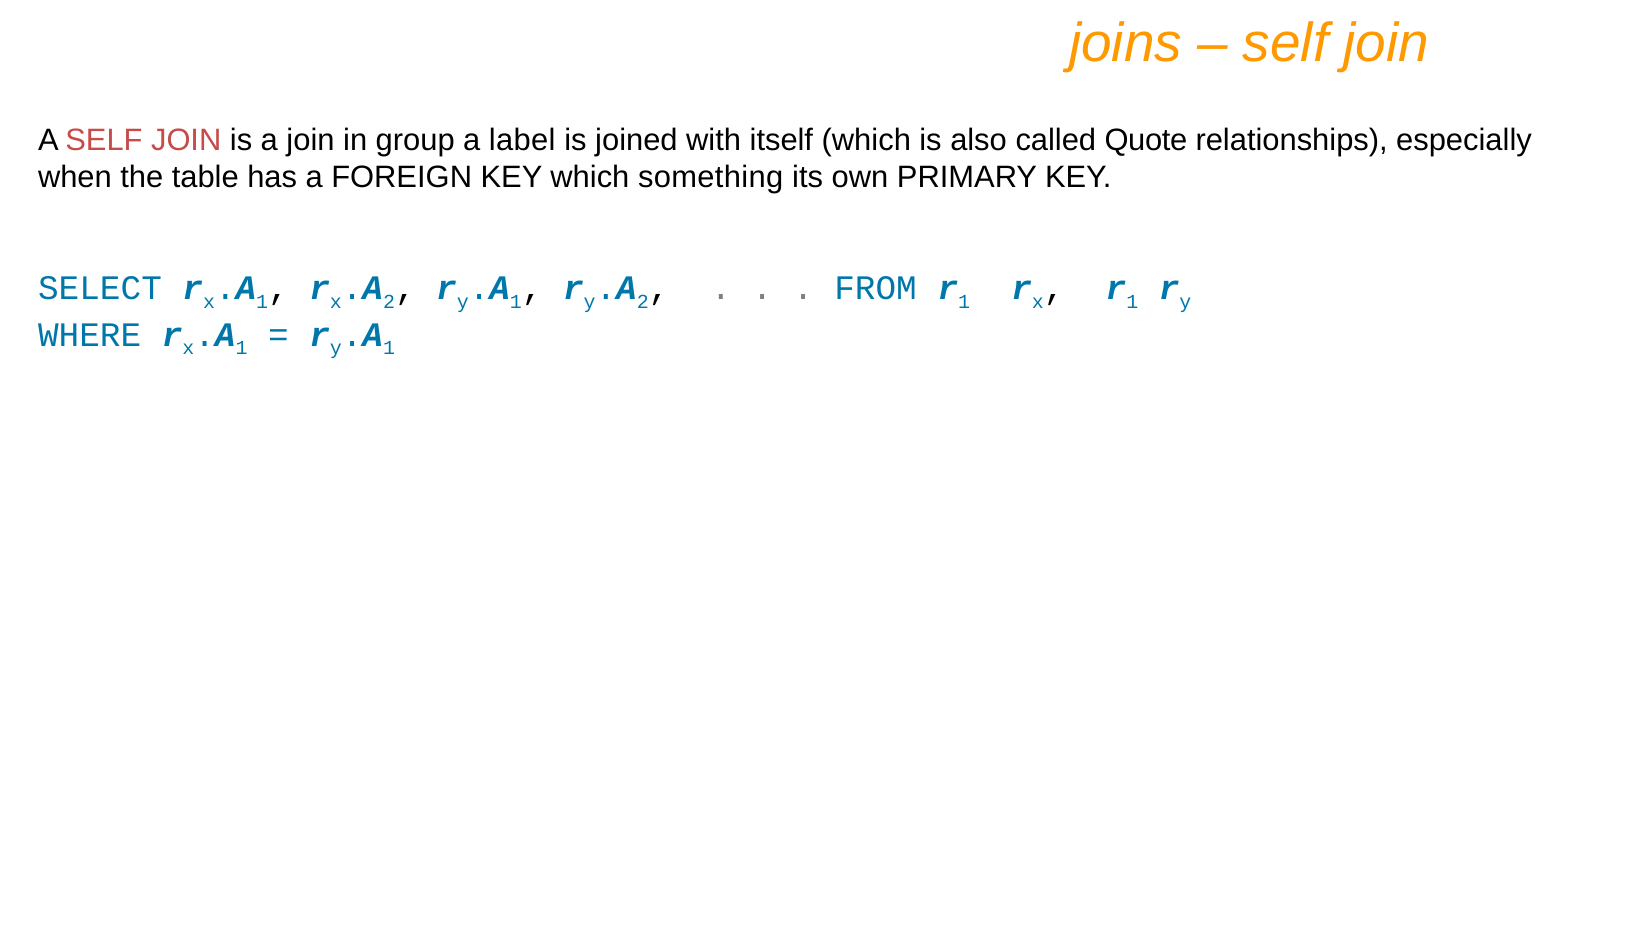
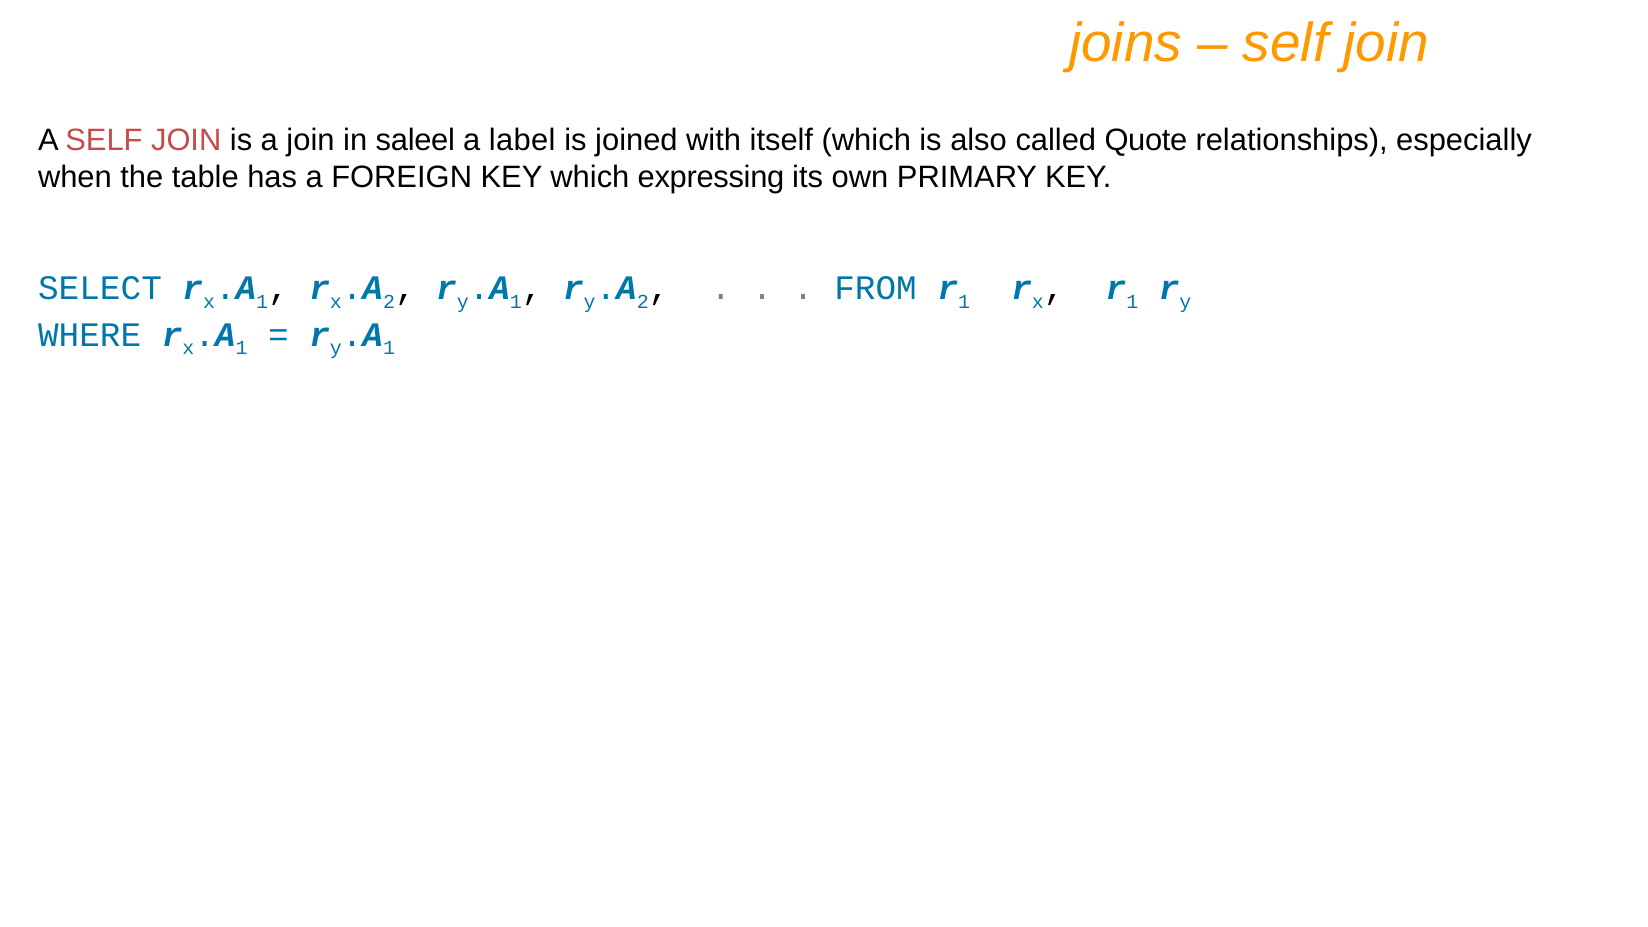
group: group -> saleel (415, 140)
something: something -> expressing (711, 177)
